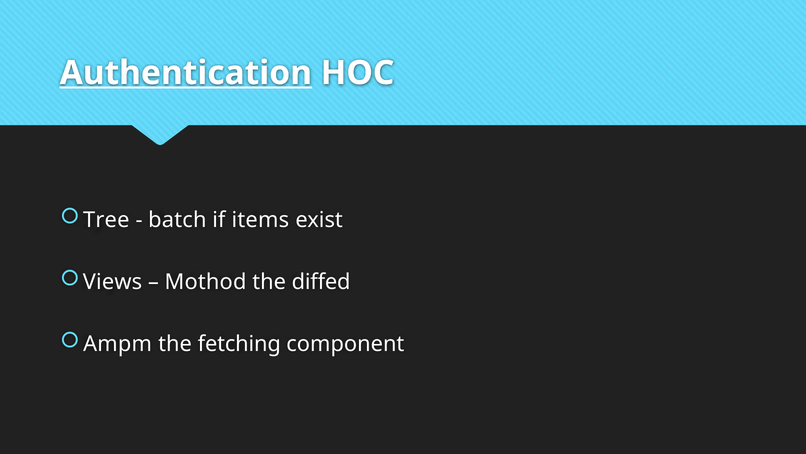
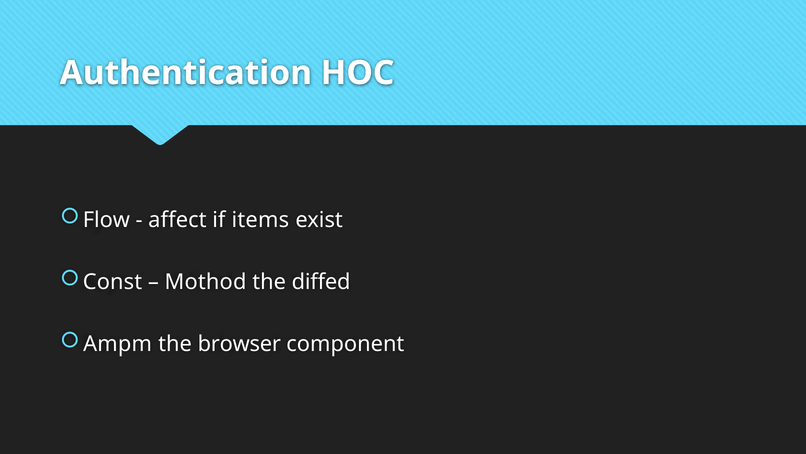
Authentication underline: present -> none (186, 73)
Tree: Tree -> Flow (106, 220)
batch: batch -> affect (177, 220)
Views: Views -> Const (113, 282)
fetching: fetching -> browser (239, 344)
